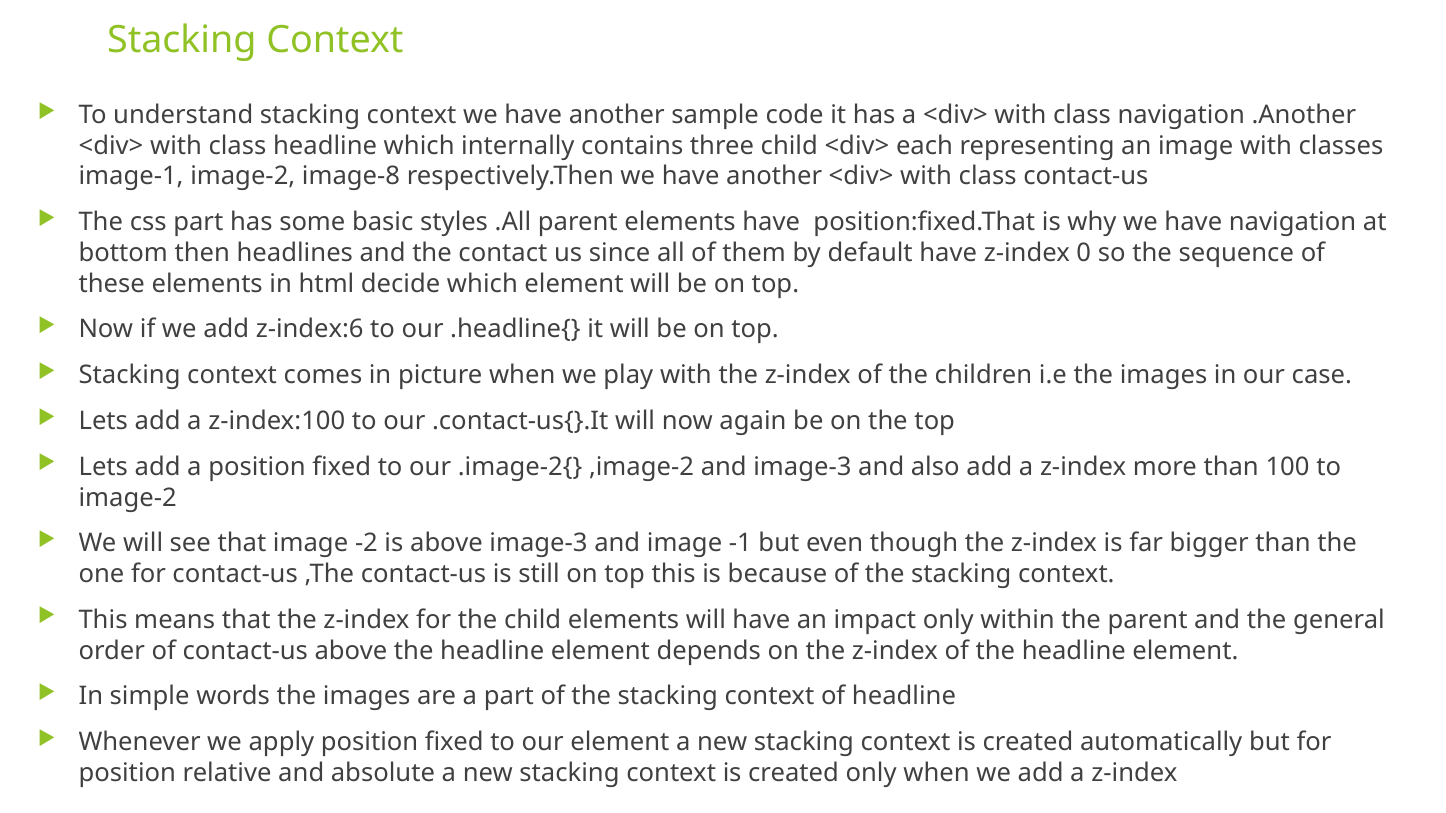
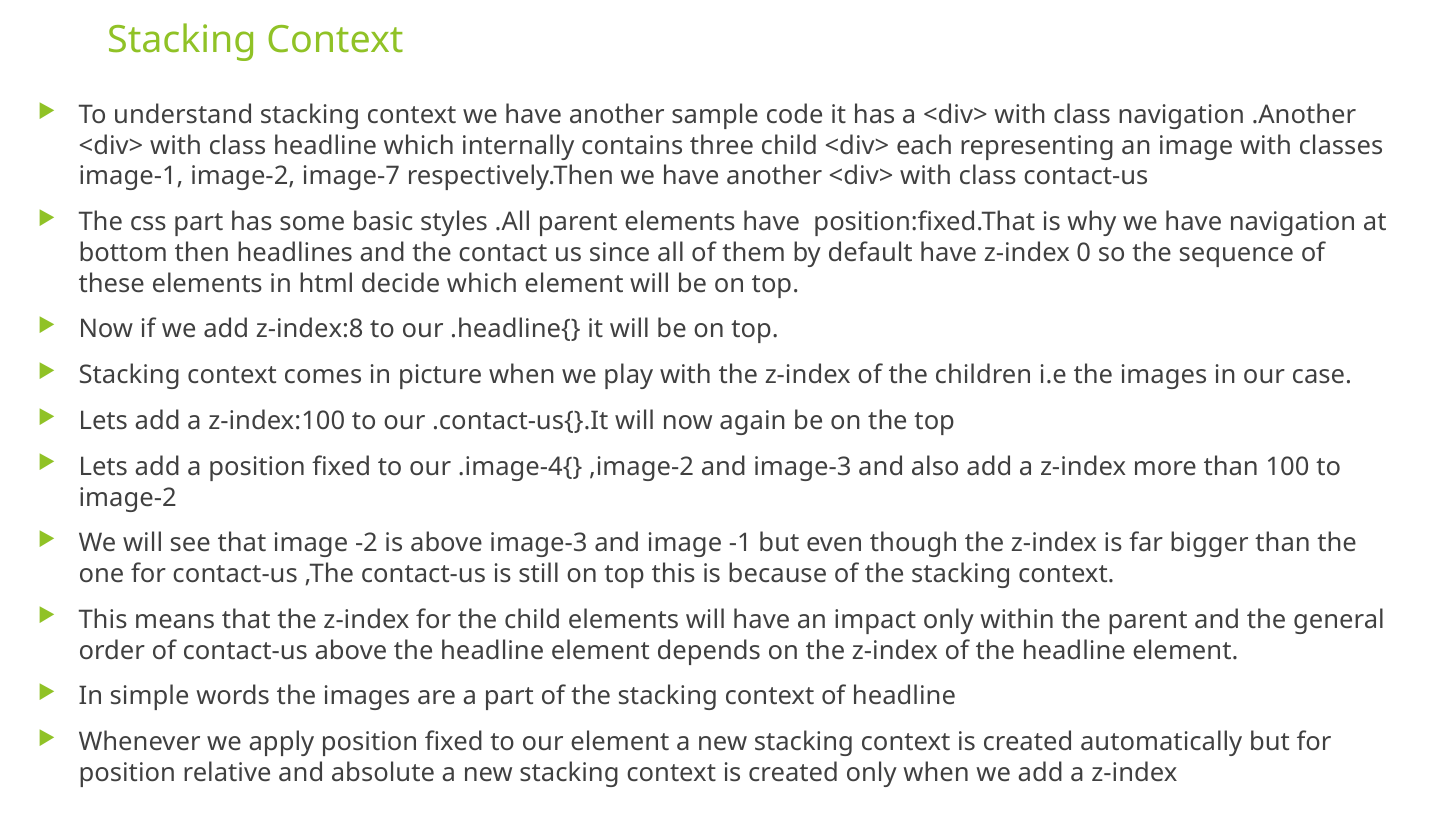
image-8: image-8 -> image-7 (351, 177)
z-index:6: z-index:6 -> z-index:8 (310, 330)
.image-2{: .image-2{ -> .image-4{ (520, 467)
